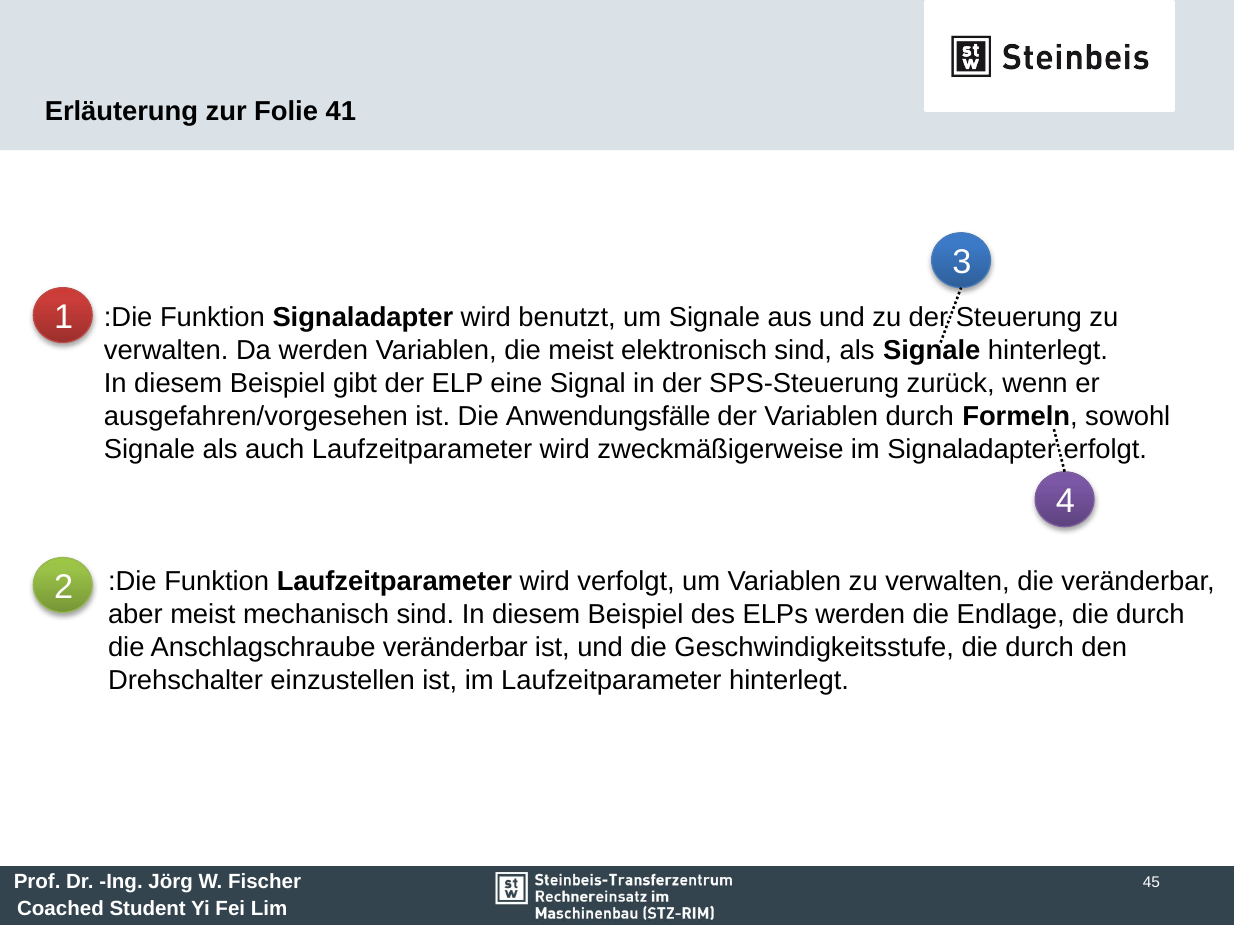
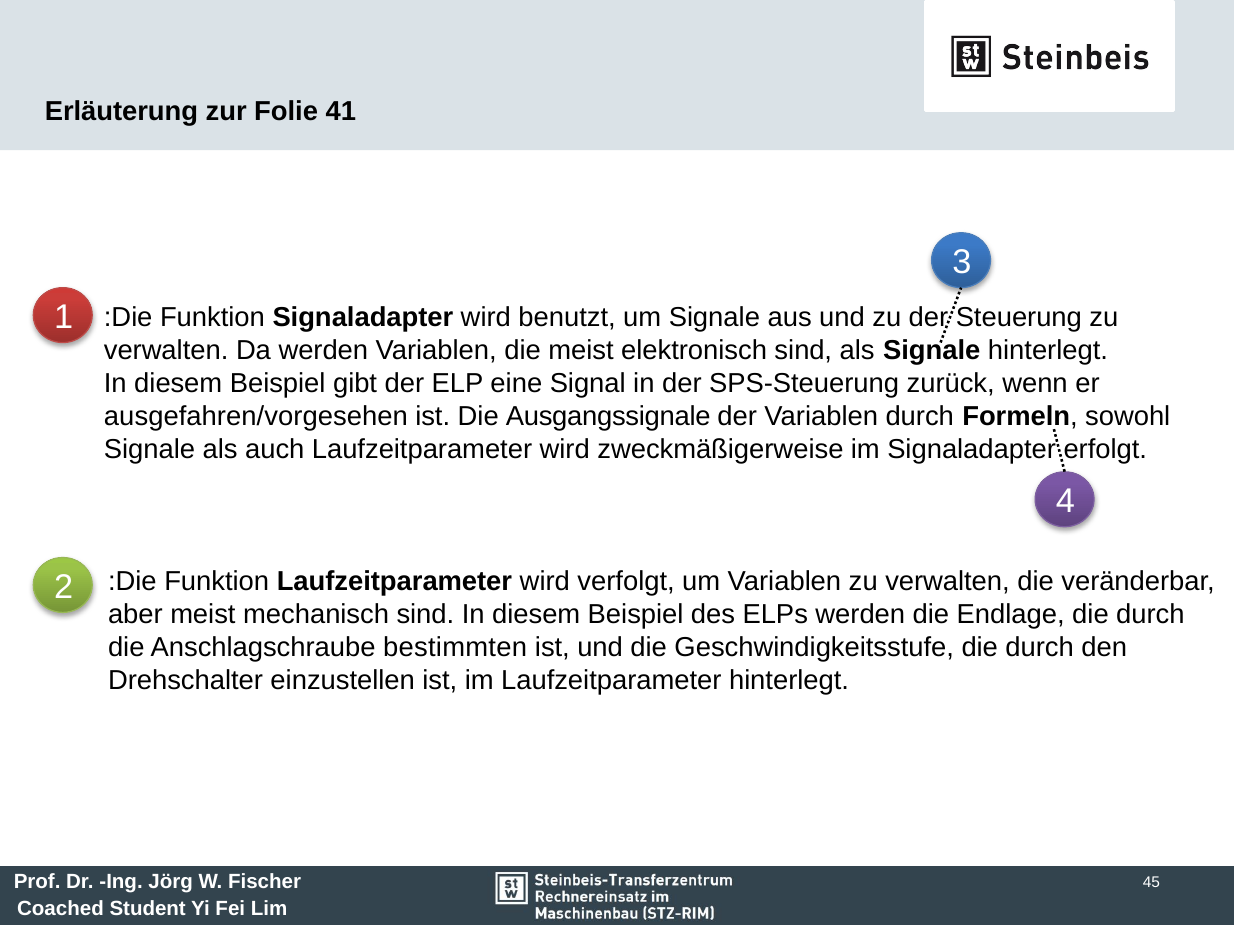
Anwendungsfälle: Anwendungsfälle -> Ausgangssignale (608, 417)
Anschlagschraube veränderbar: veränderbar -> bestimmten (455, 648)
